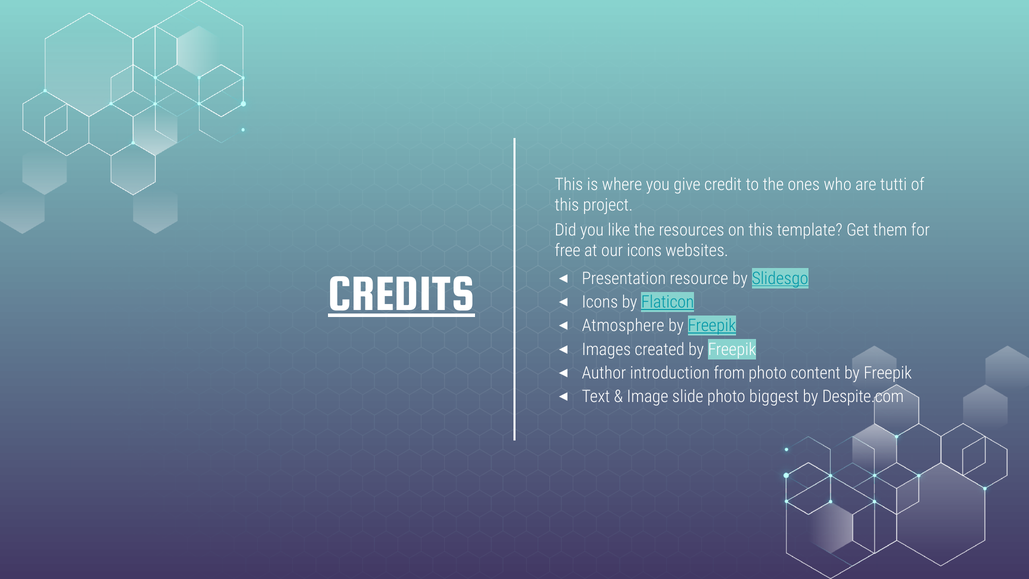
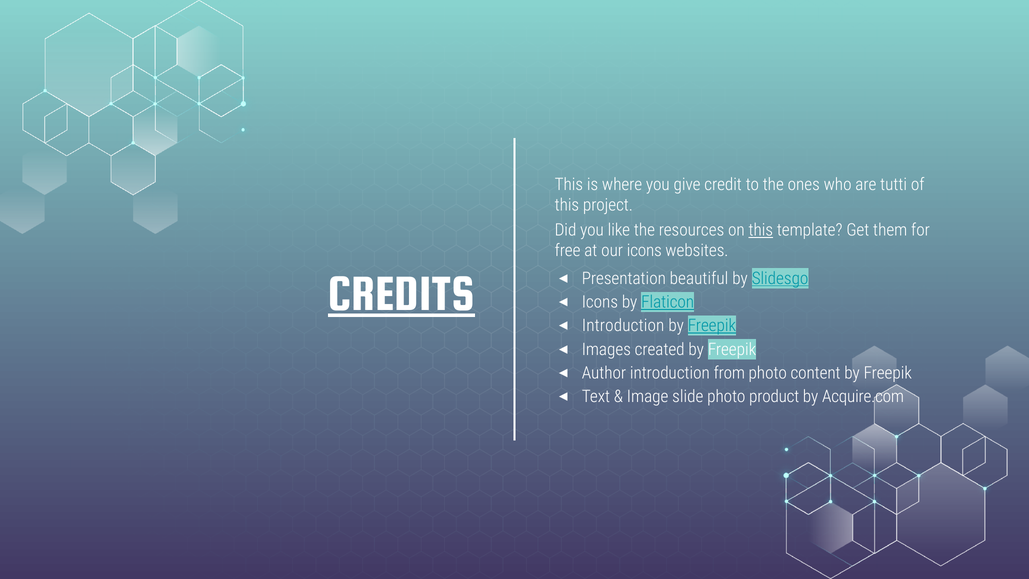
this underline: none -> present (761, 230)
resource: resource -> beautiful (699, 278)
Atmosphere: Atmosphere -> Introduction (623, 326)
biggest: biggest -> product (774, 397)
Despite.com: Despite.com -> Acquire.com (863, 397)
